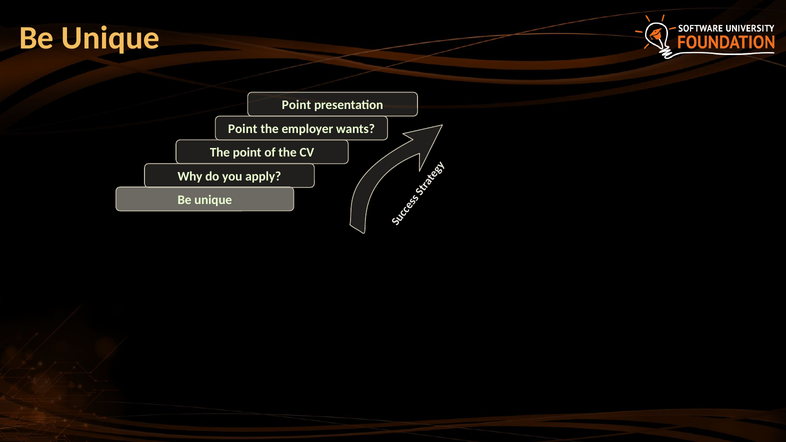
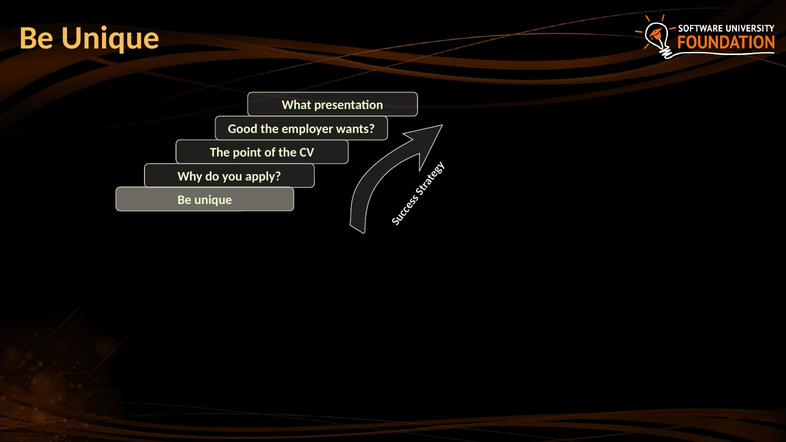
Point: Point -> What (297, 105)
Point: Point -> Good (243, 129)
